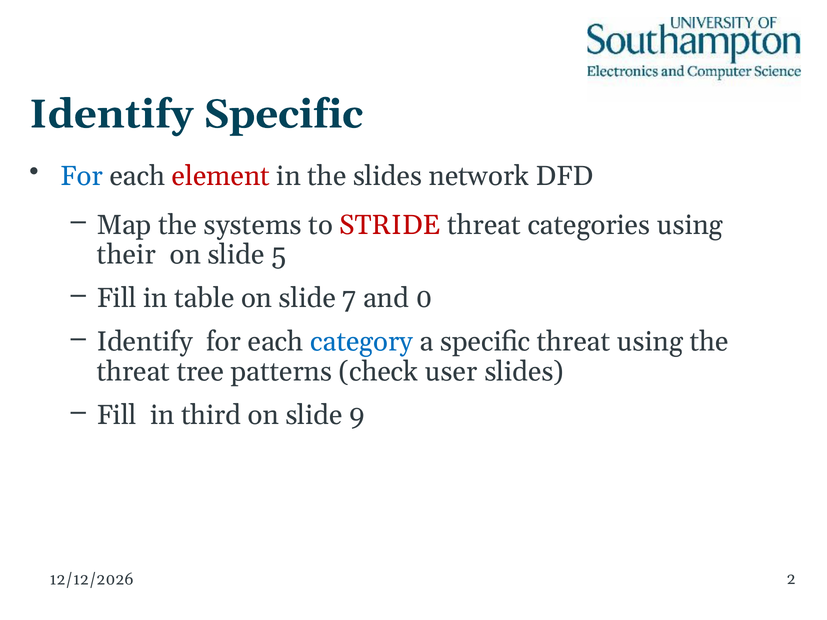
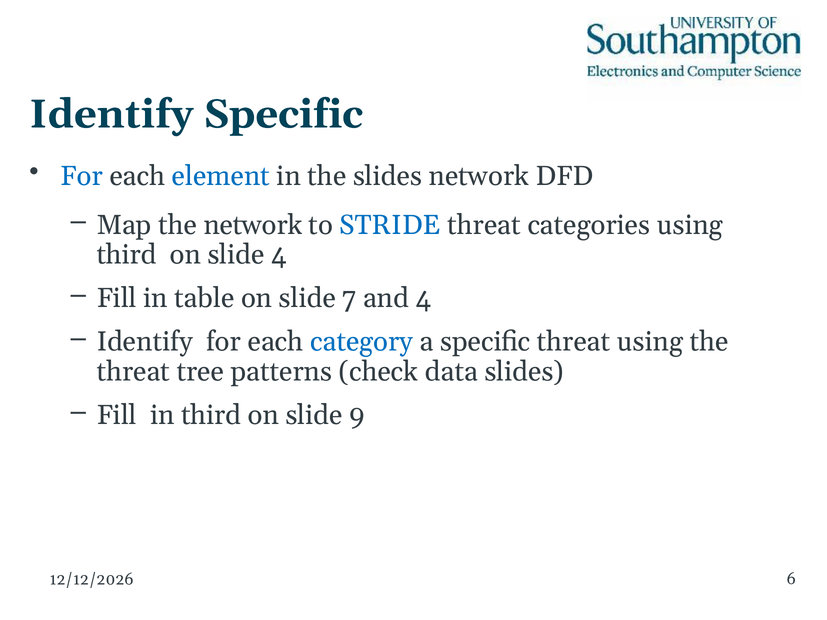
element colour: red -> blue (221, 176)
the systems: systems -> network (253, 225)
STRIDE colour: red -> blue (390, 225)
their: their -> third (127, 255)
slide 5: 5 -> 4 (279, 255)
and 0: 0 -> 4 (424, 298)
user: user -> data (451, 372)
2: 2 -> 6 (791, 579)
